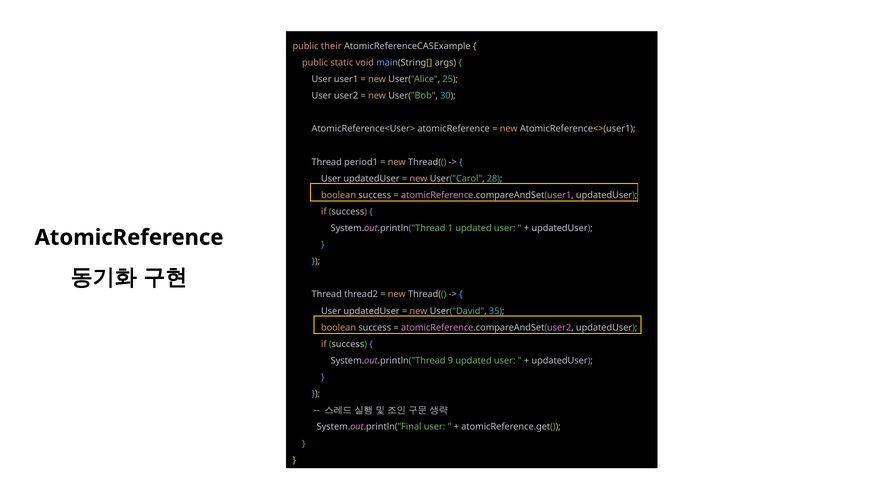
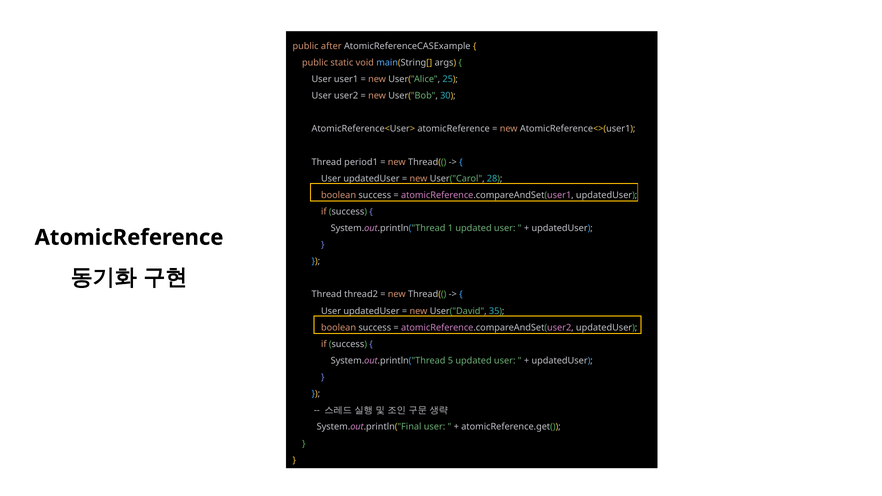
their: their -> after (331, 46)
9: 9 -> 5 (451, 361)
